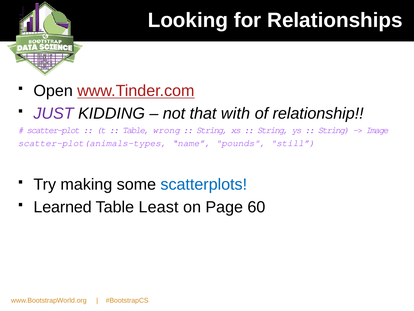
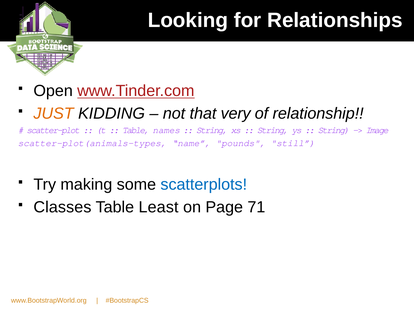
JUST colour: purple -> orange (54, 113)
with: with -> very (236, 113)
wrong: wrong -> names (166, 130)
Learned: Learned -> Classes (62, 207)
60: 60 -> 71 (256, 207)
